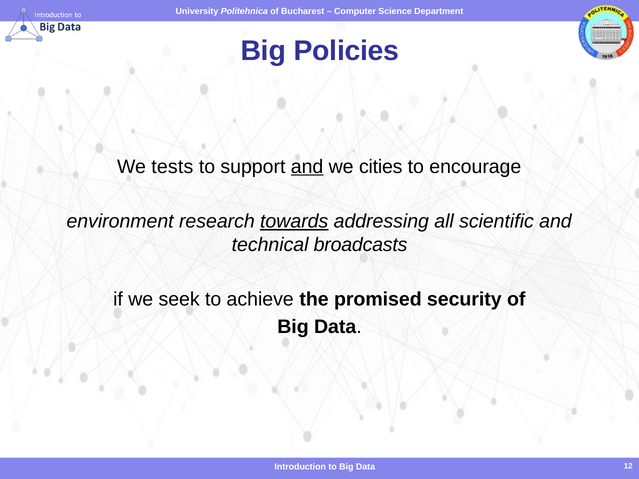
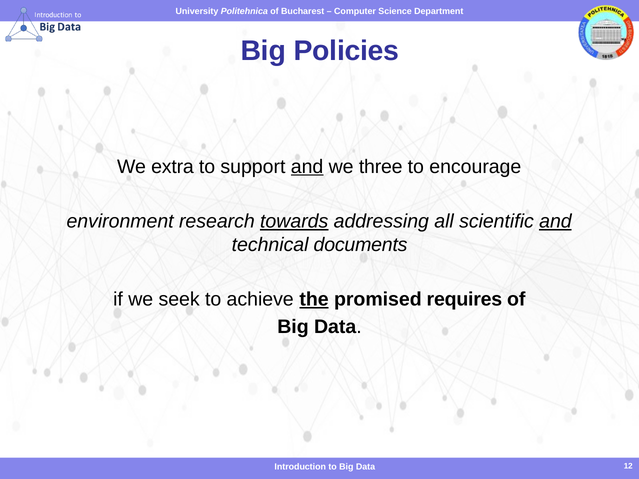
tests: tests -> extra (172, 167)
cities: cities -> three (381, 167)
and underline: none -> present (555, 221)
broadcasts: broadcasts -> documents (361, 245)
the underline: none -> present (314, 299)
security: security -> requires (464, 299)
